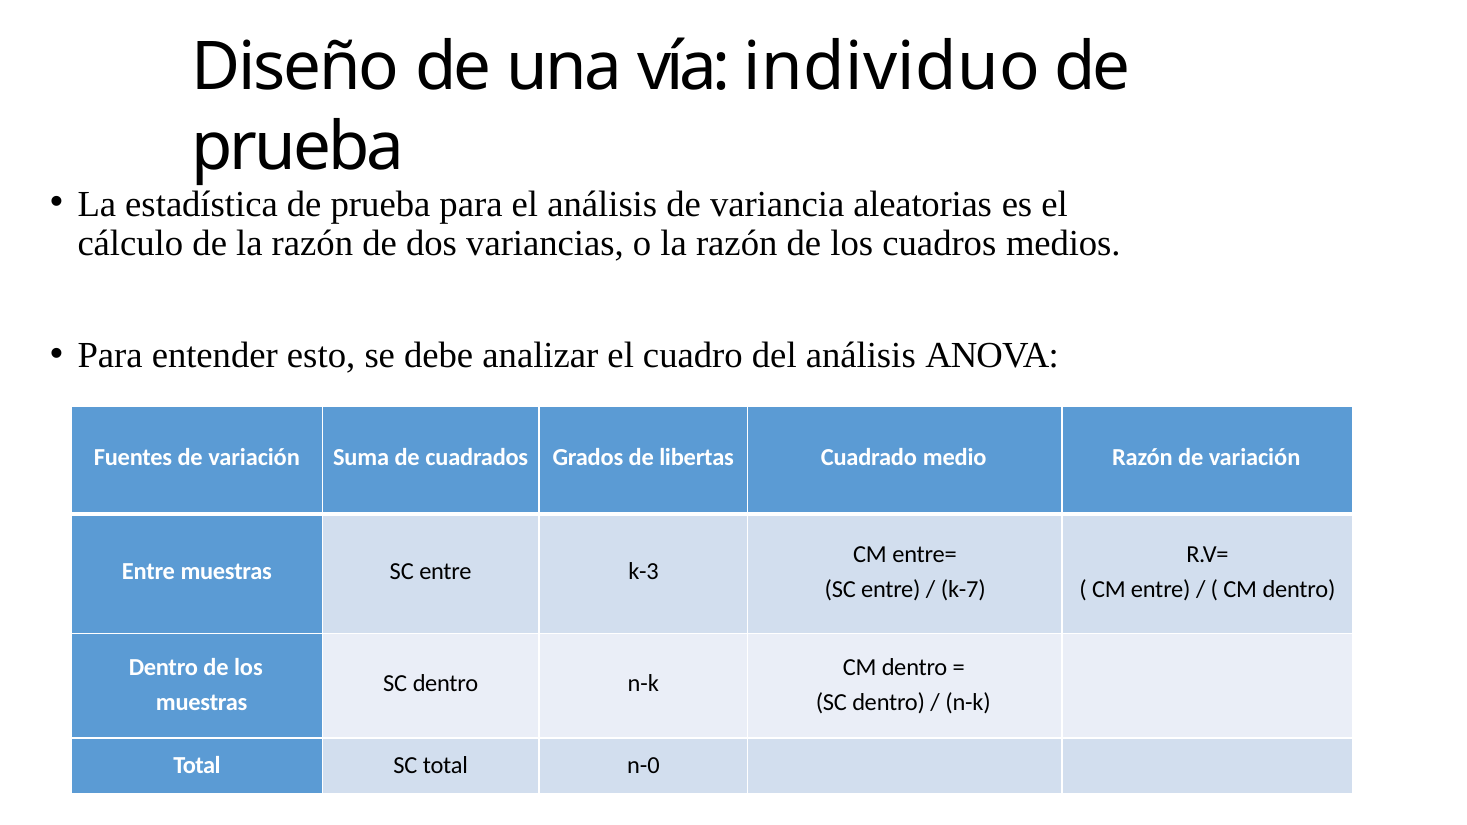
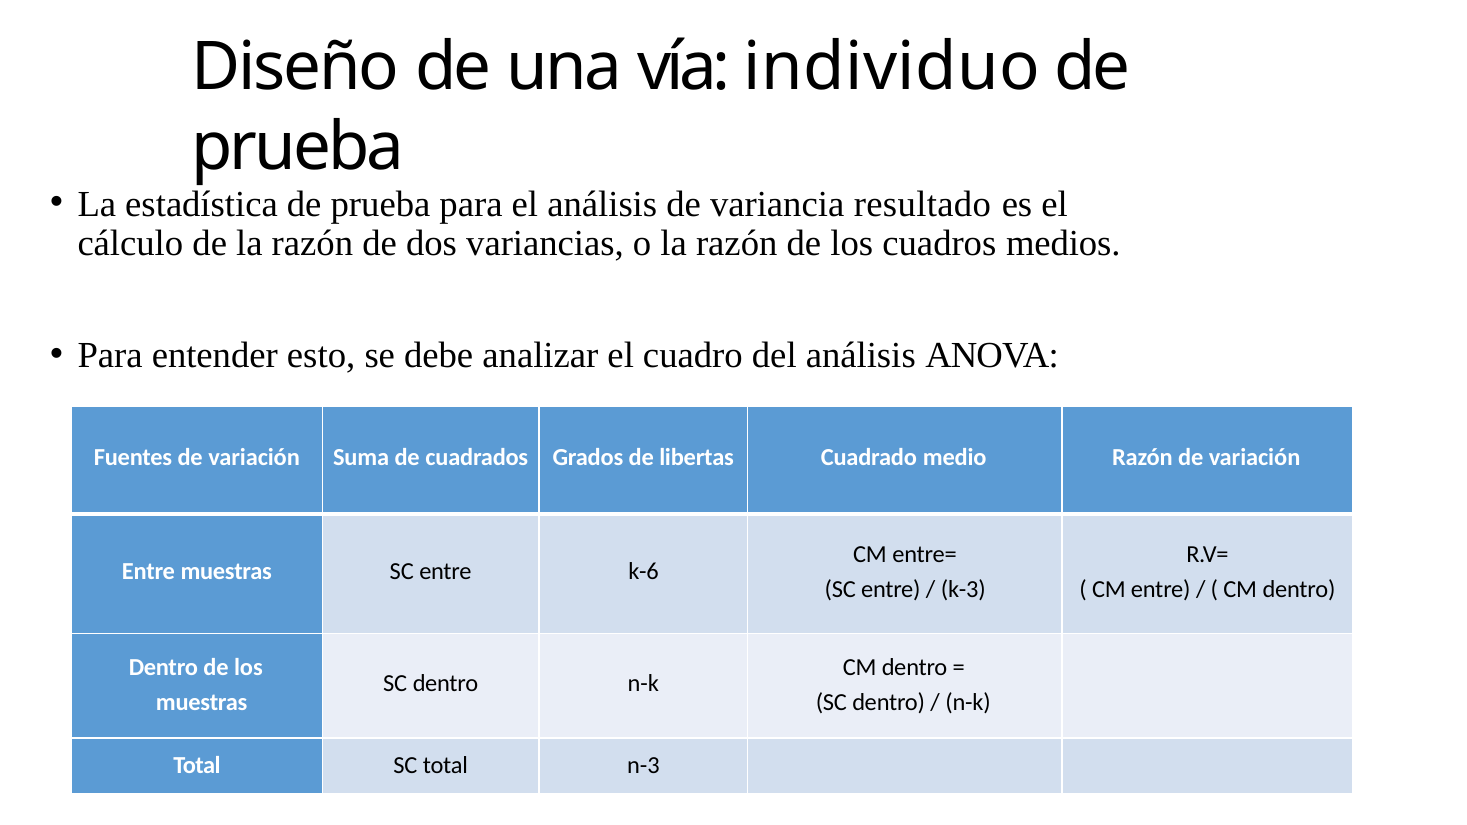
aleatorias: aleatorias -> resultado (922, 204)
k-3: k-3 -> k-6 (644, 572)
k-7: k-7 -> k-3 (963, 589)
n-0: n-0 -> n-3 (643, 765)
